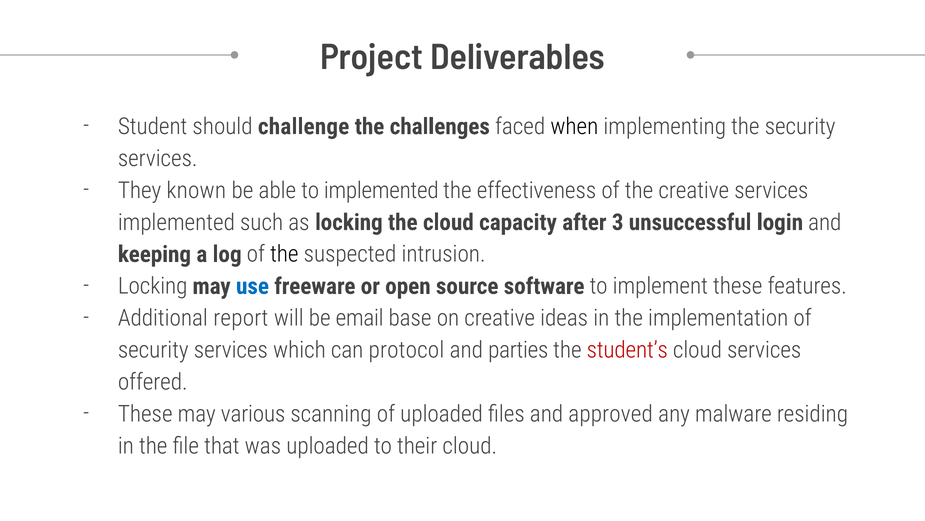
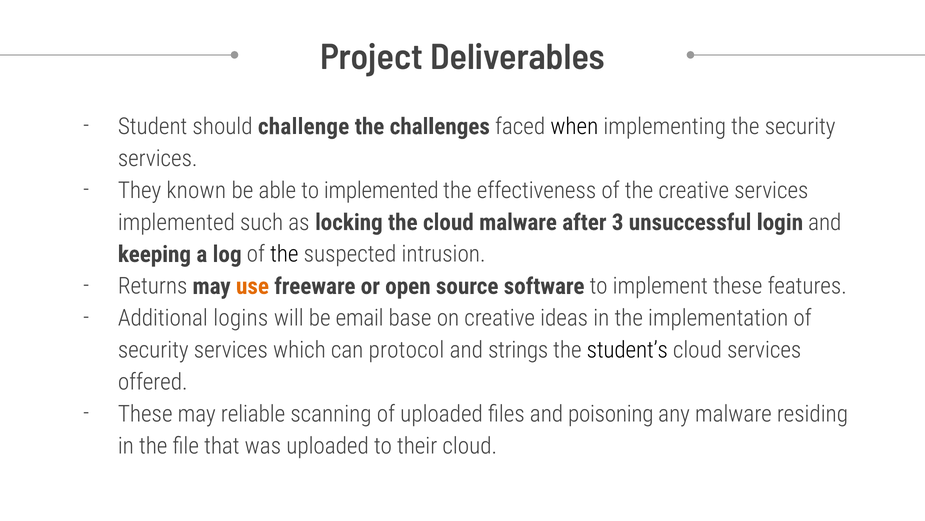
cloud capacity: capacity -> malware (518, 222)
Locking: Locking -> Returns (153, 286)
use colour: blue -> orange (252, 286)
report: report -> logins (241, 318)
parties: parties -> strings (518, 350)
student’s colour: red -> black (627, 350)
various: various -> reliable (253, 414)
approved: approved -> poisoning (611, 414)
